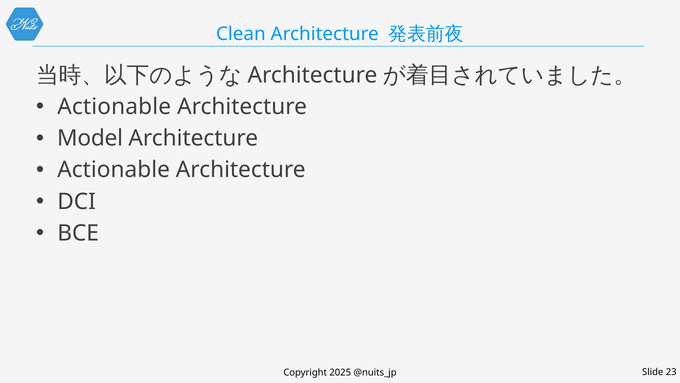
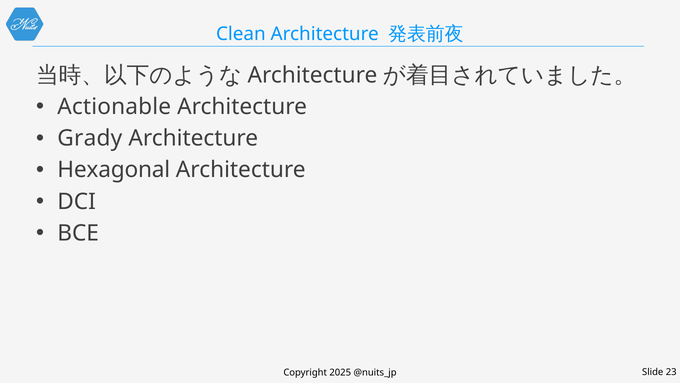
Model: Model -> Grady (90, 138)
Actionable: Actionable -> Hexagonal (114, 170)
